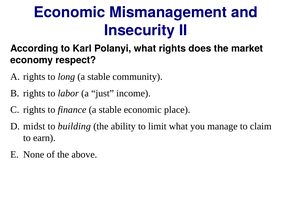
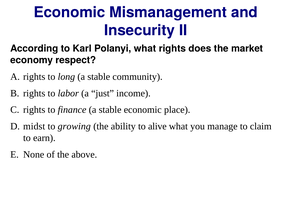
building: building -> growing (74, 126)
limit: limit -> alive (157, 126)
